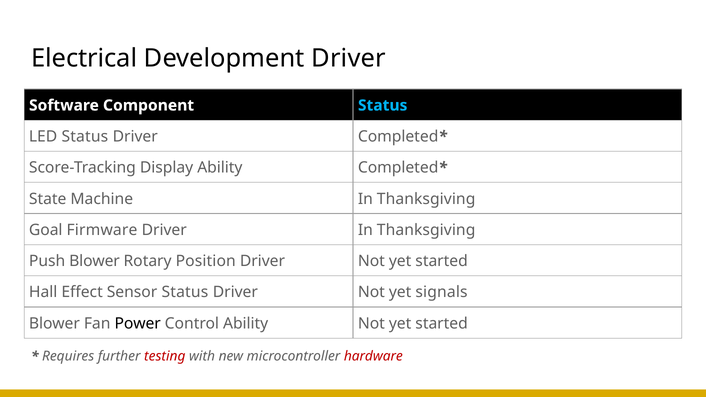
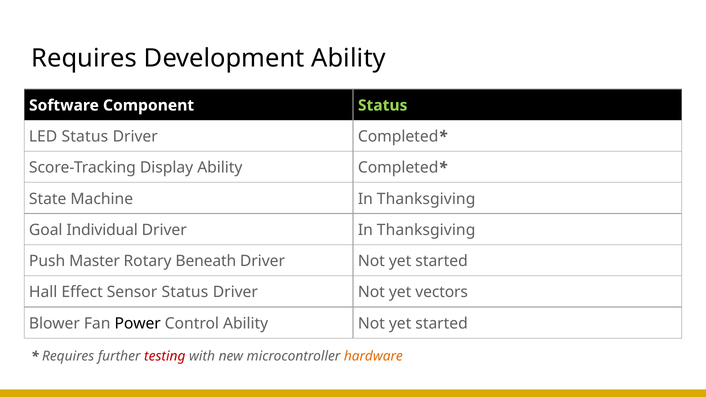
Electrical: Electrical -> Requires (84, 58)
Development Driver: Driver -> Ability (349, 58)
Status colour: light blue -> light green (383, 105)
Firmware: Firmware -> Individual (102, 230)
Push Blower: Blower -> Master (95, 261)
Position: Position -> Beneath (206, 261)
signals: signals -> vectors (442, 292)
hardware colour: red -> orange (373, 356)
